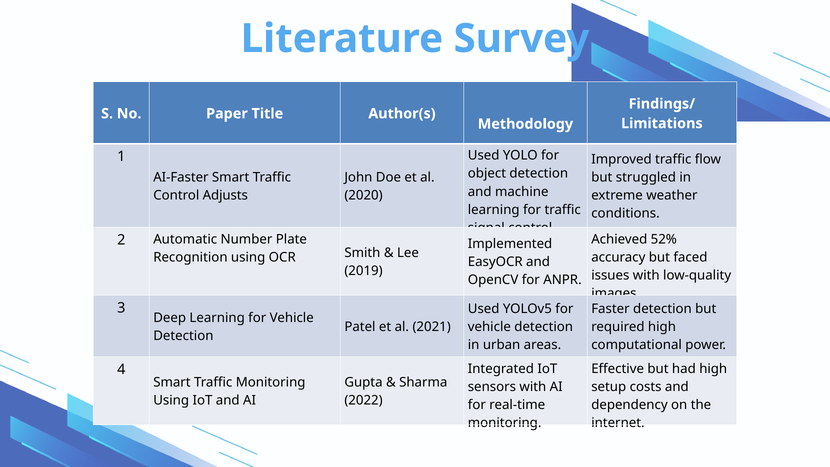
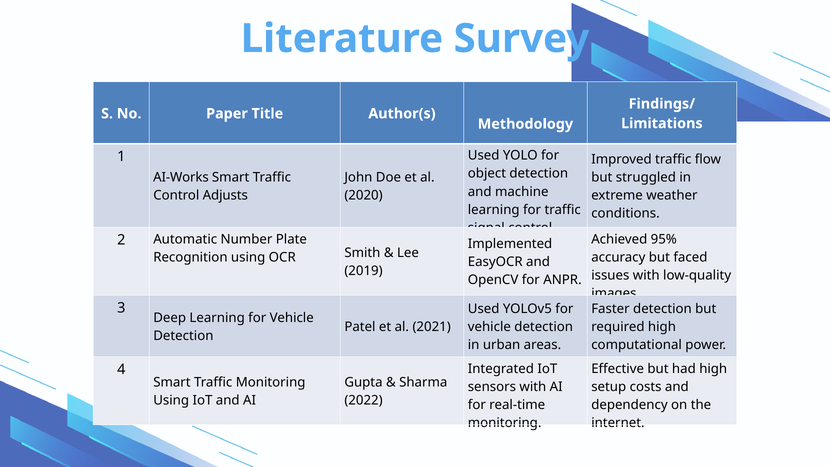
AI-Faster: AI-Faster -> AI-Works (181, 177)
52%: 52% -> 95% (664, 239)
